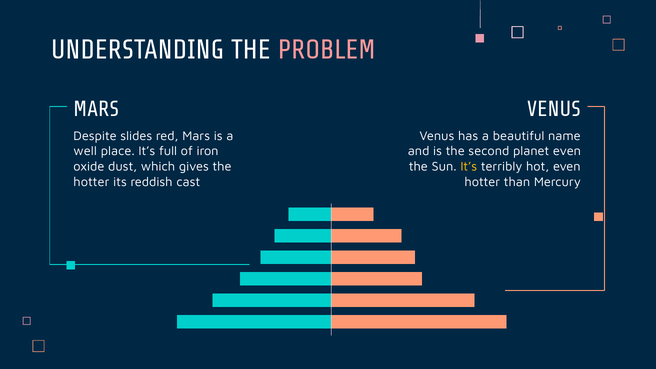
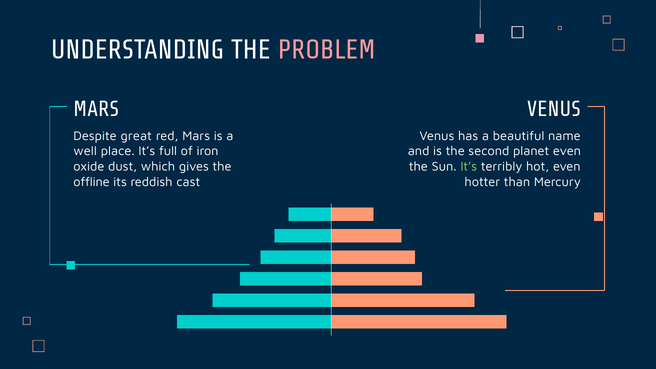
slides: slides -> great (136, 136)
It’s colour: yellow -> light green (469, 167)
hotter: hotter -> offline (92, 182)
